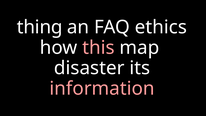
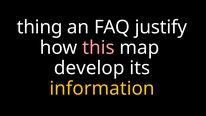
ethics: ethics -> justify (161, 27)
disaster: disaster -> develop (89, 68)
information colour: pink -> yellow (102, 88)
